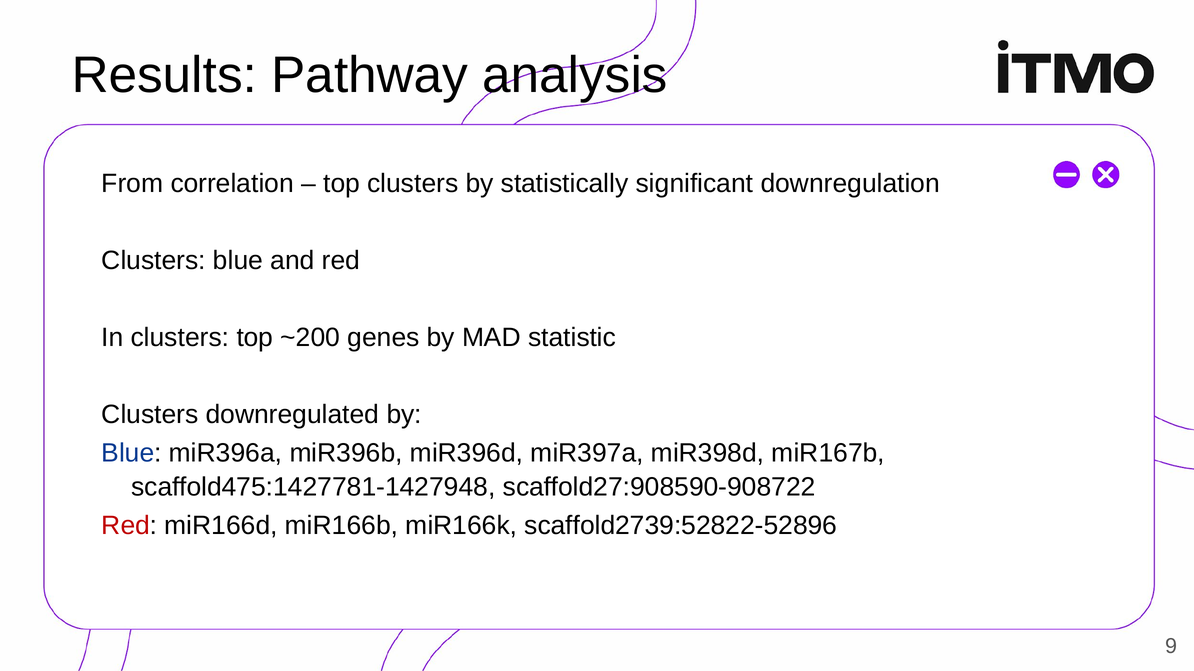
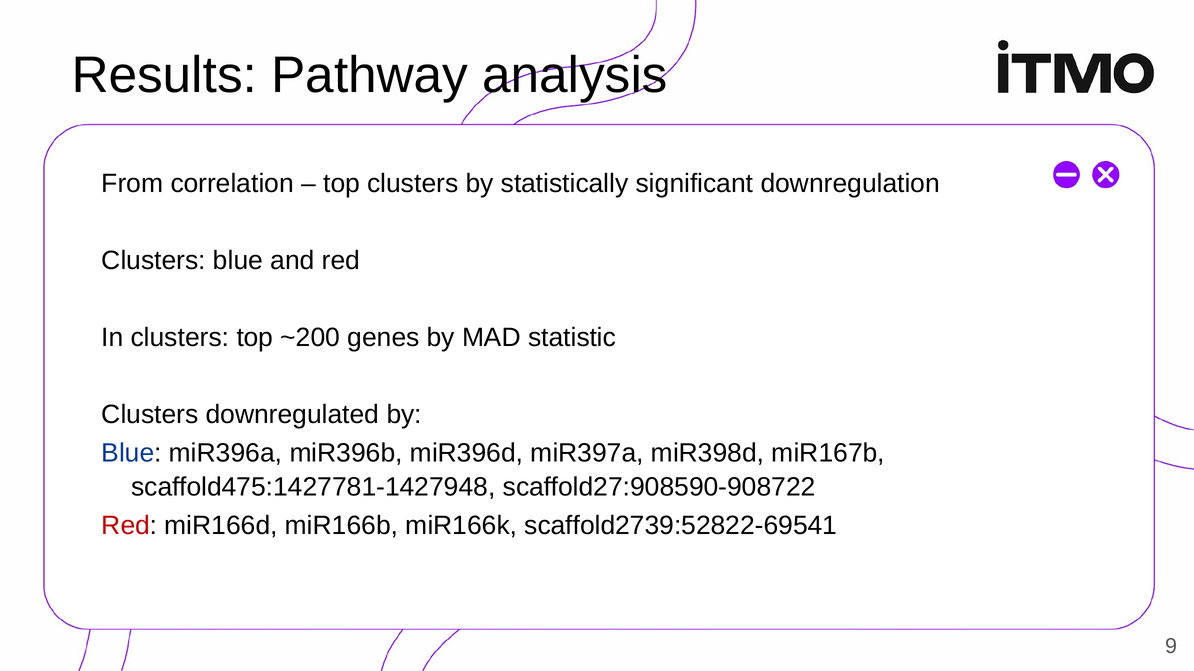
scaffold2739:52822-52896: scaffold2739:52822-52896 -> scaffold2739:52822-69541 (681, 526)
